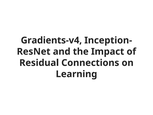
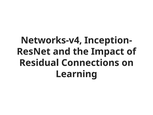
Gradients-v4: Gradients-v4 -> Networks-v4 (51, 40)
